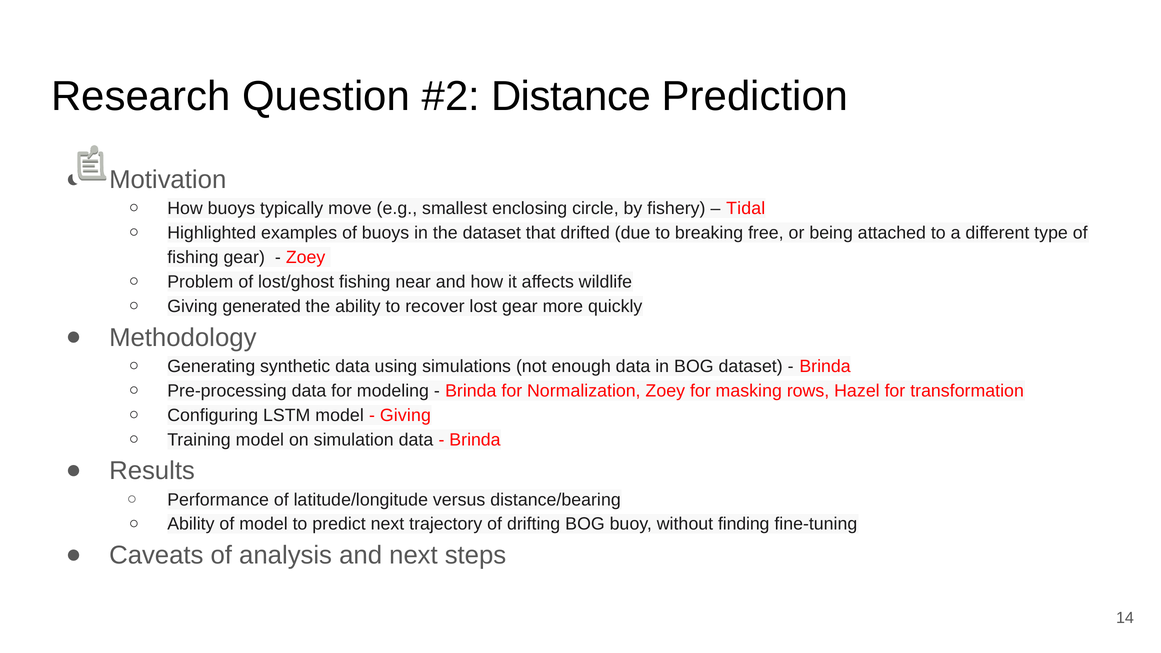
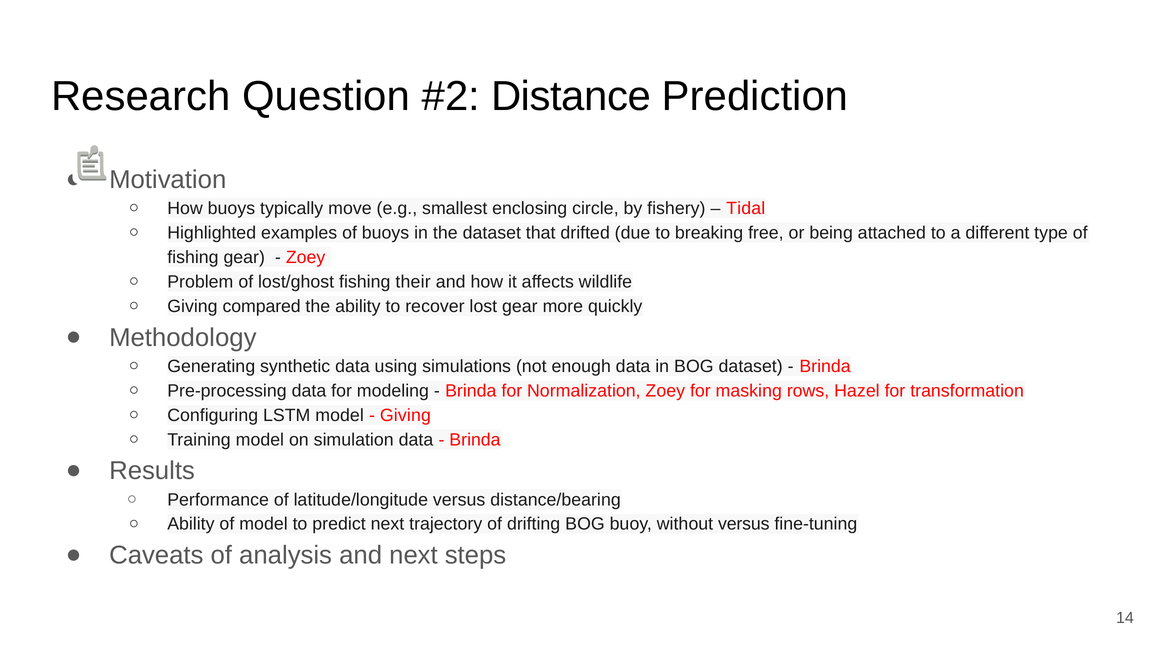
near: near -> their (413, 282)
generated: generated -> compared (262, 306)
without finding: finding -> versus (744, 524)
